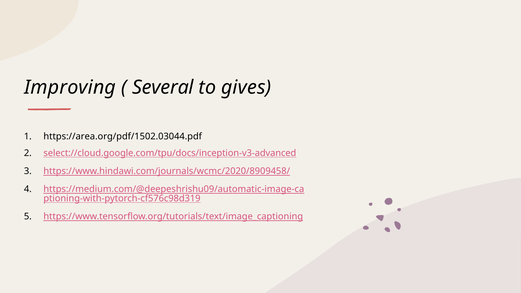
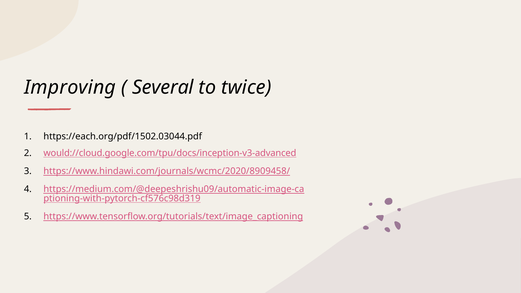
gives: gives -> twice (246, 87)
https://area.org/pdf/1502.03044.pdf: https://area.org/pdf/1502.03044.pdf -> https://each.org/pdf/1502.03044.pdf (123, 137)
select://cloud.google.com/tpu/docs/inception-v3-advanced: select://cloud.google.com/tpu/docs/inception-v3-advanced -> would://cloud.google.com/tpu/docs/inception-v3-advanced (170, 153)
